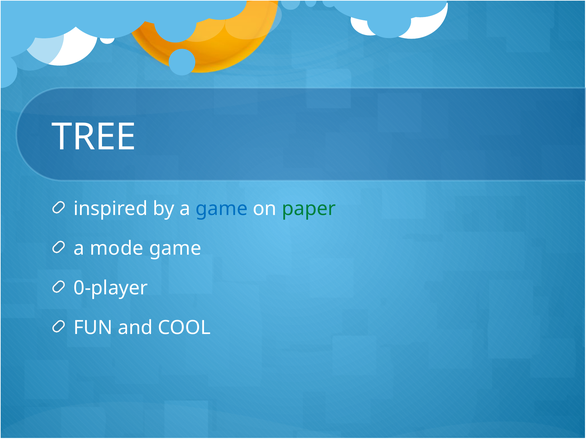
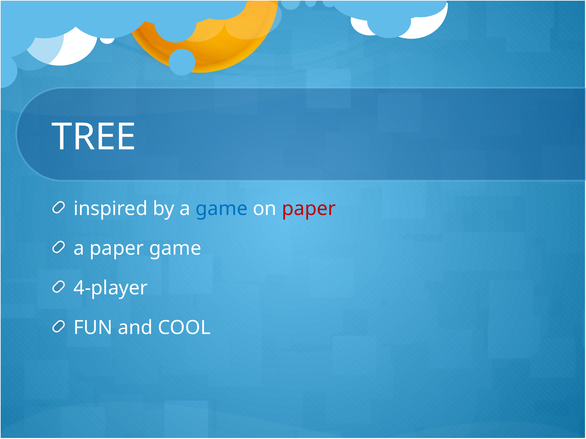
paper colour: green -> red (309, 209)
a mode: mode -> paper (117, 249)
0-player: 0-player -> 4-player (111, 289)
